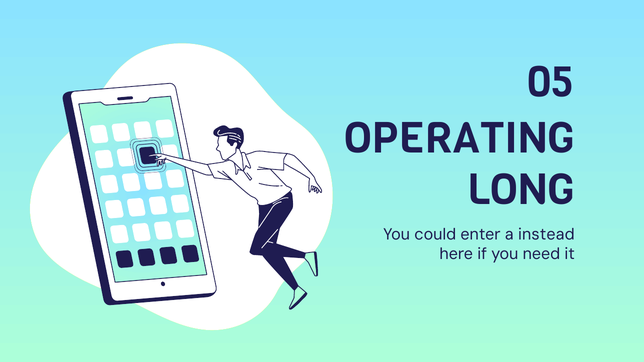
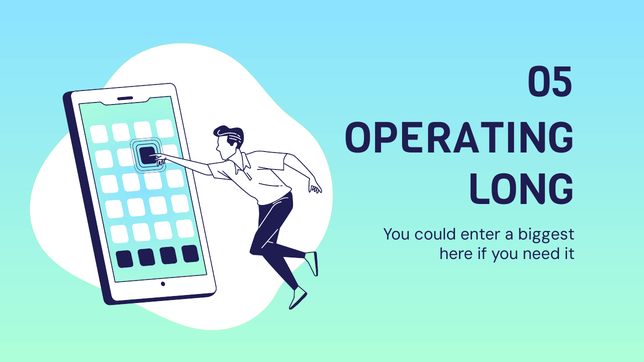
instead: instead -> biggest (546, 235)
